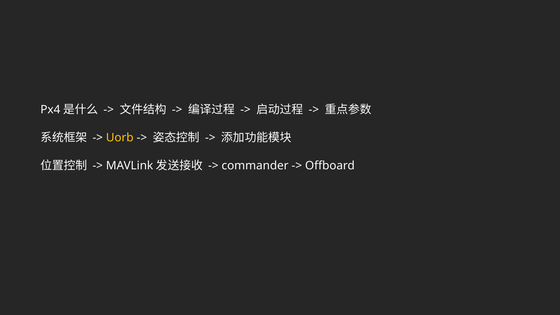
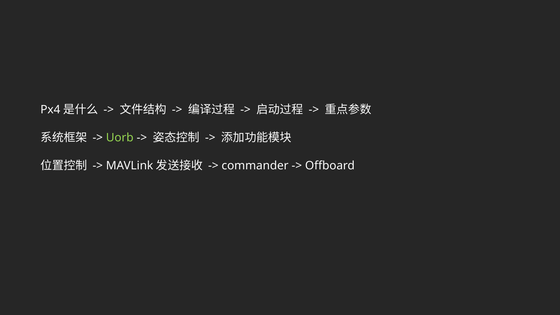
Uorb colour: yellow -> light green (120, 138)
